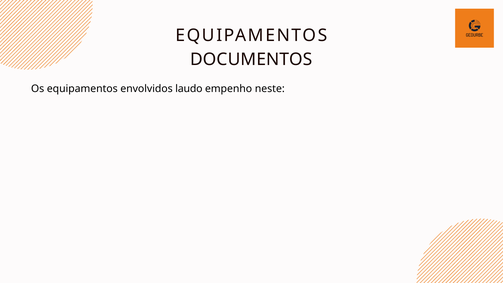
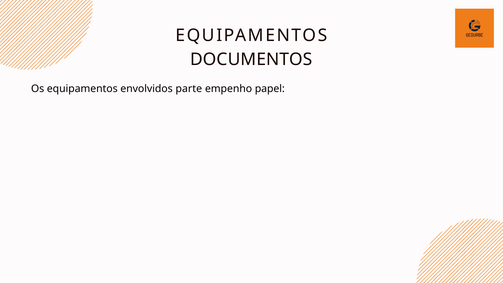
laudo: laudo -> parte (189, 89)
neste: neste -> papel (270, 89)
